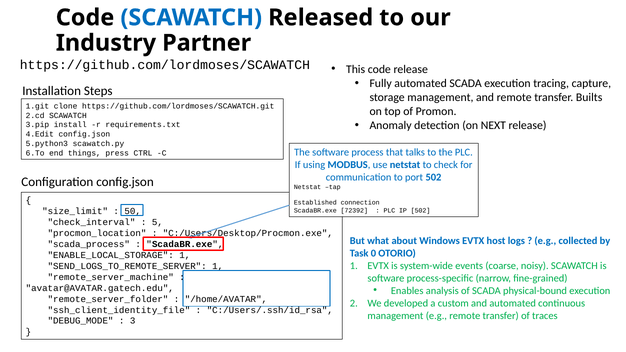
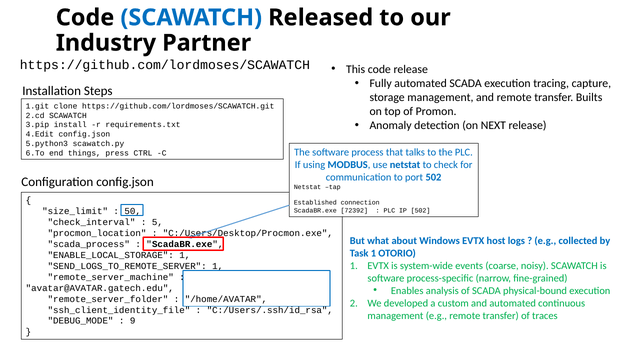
Task 0: 0 -> 1 (373, 253)
3: 3 -> 9 (133, 321)
